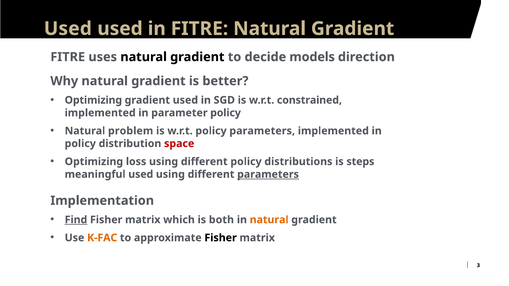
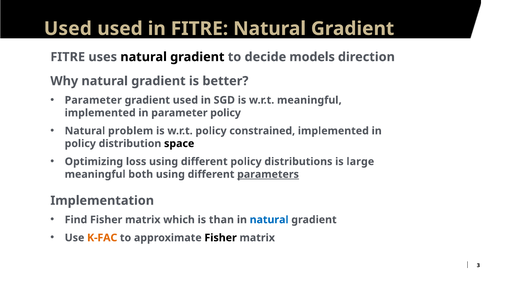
Optimizing: Optimizing -> Parameter (93, 100)
w.r.t constrained: constrained -> meaningful (309, 100)
policy parameters: parameters -> constrained (262, 131)
space colour: red -> black (179, 144)
steps: steps -> large (360, 162)
meaningful used: used -> both (141, 174)
Find underline: present -> none (76, 220)
both: both -> than (221, 220)
natural colour: orange -> blue (269, 220)
